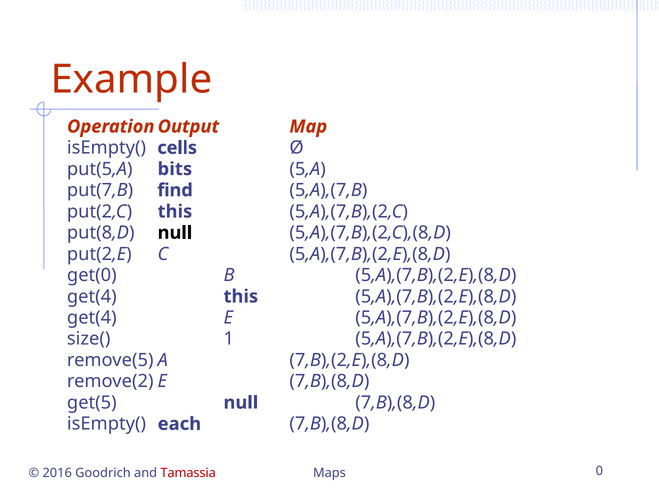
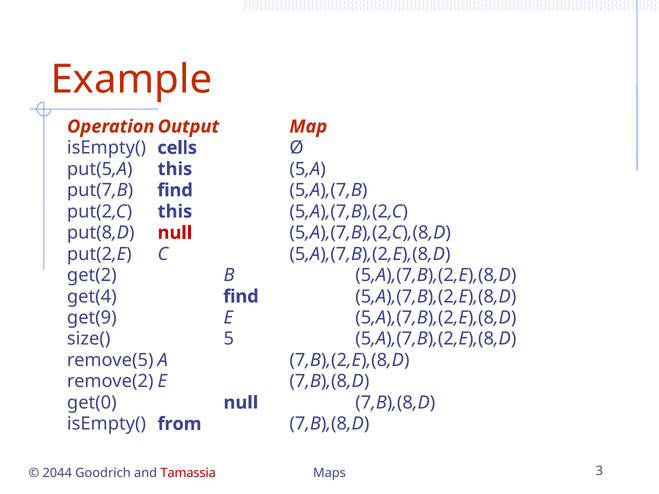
put(5,A bits: bits -> this (175, 169)
null colour: black -> red (175, 233)
get(0: get(0 -> get(2 (92, 275)
get(4 this: this -> find (241, 297)
get(4: get(4 -> get(9 (92, 318)
1: 1 -> 5 (229, 339)
get(5: get(5 -> get(0 (92, 403)
each: each -> from (180, 424)
2016: 2016 -> 2044 (57, 473)
0: 0 -> 3 (599, 471)
